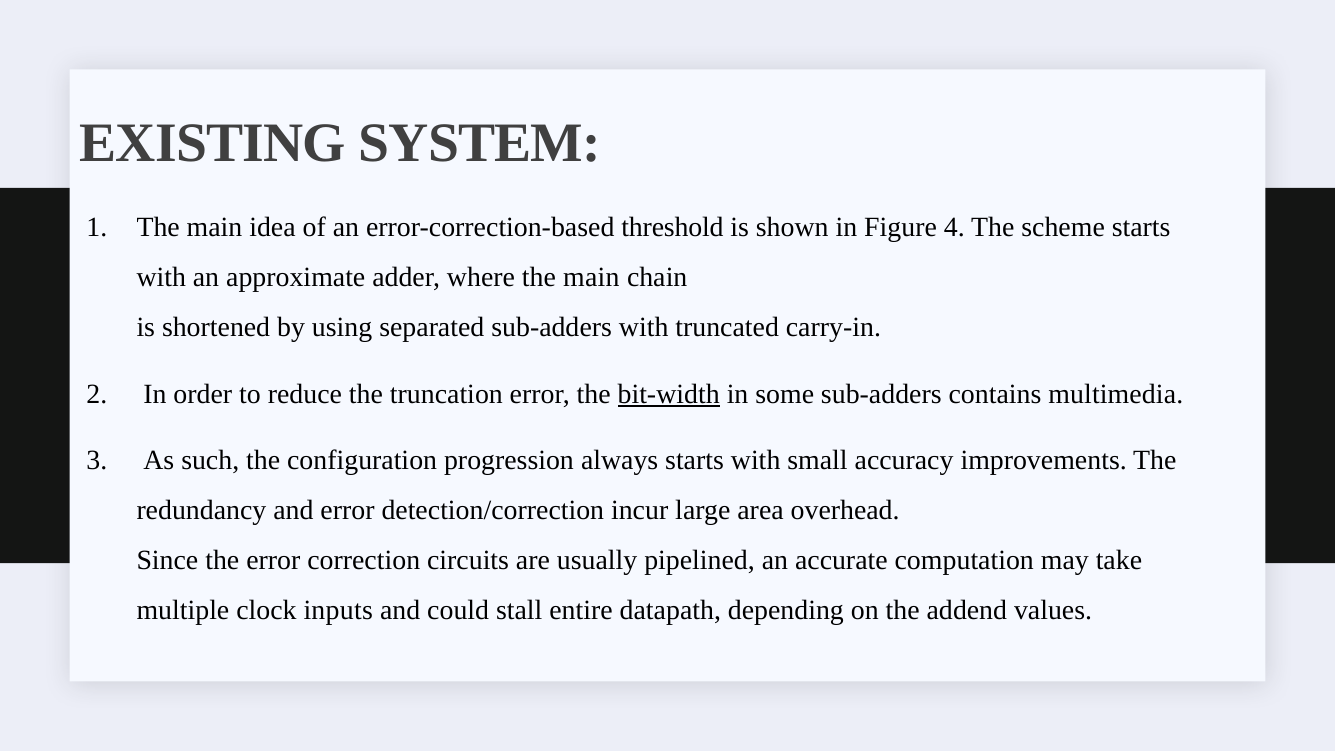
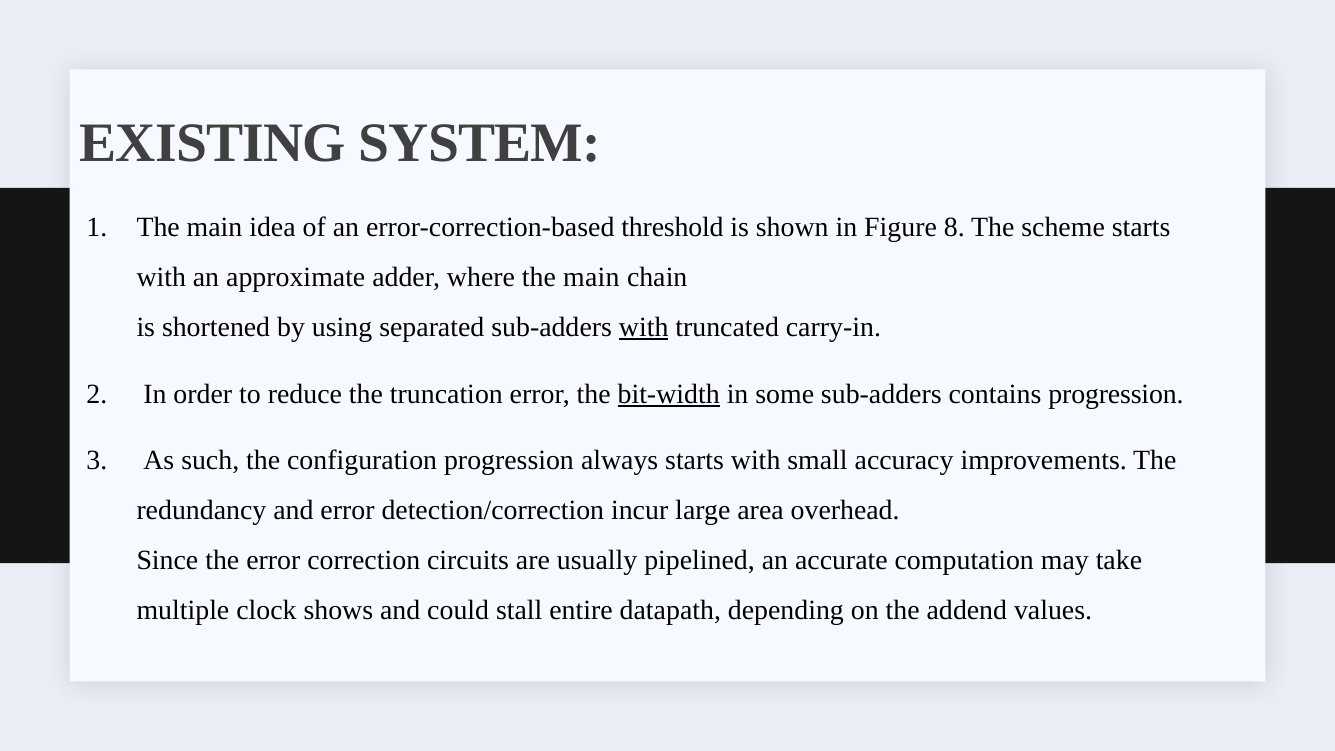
4: 4 -> 8 (954, 227)
with underline: none -> present (644, 327)
contains multimedia: multimedia -> progression (1116, 394)
inputs: inputs -> shows (338, 611)
